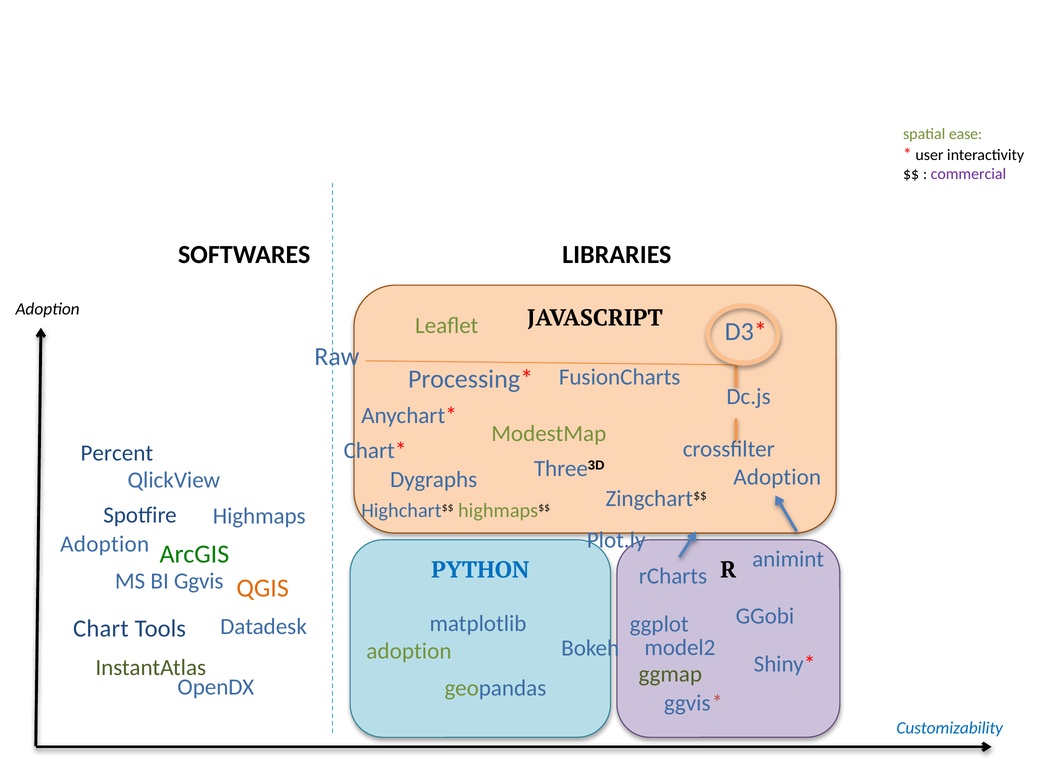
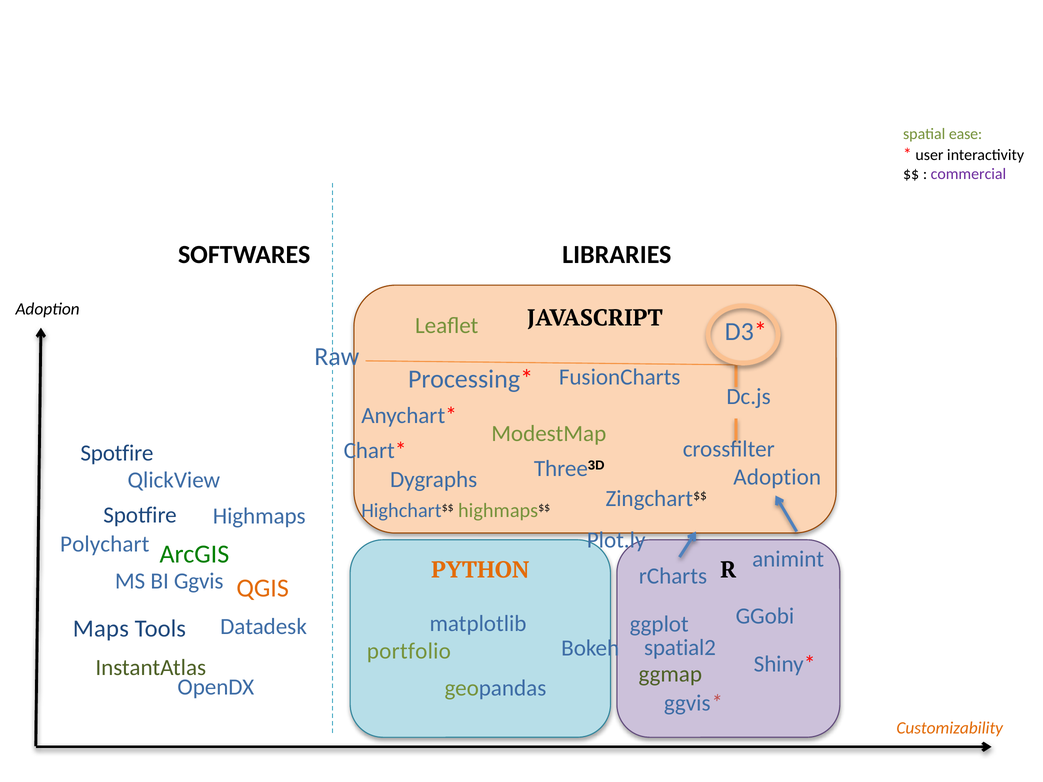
Percent: Percent -> Spotfire (117, 453)
Adoption: Adoption -> Polychart (105, 544)
PYTHON colour: blue -> orange (480, 570)
Chart: Chart -> Maps (101, 629)
model2: model2 -> spatial2 (680, 648)
adoption: adoption -> portfolio (409, 651)
Customizability colour: blue -> orange (950, 728)
